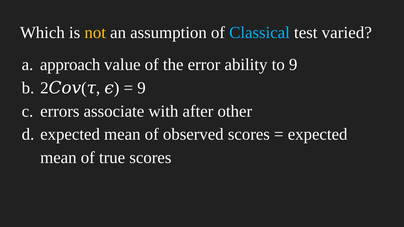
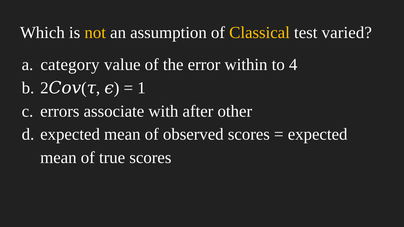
Classical colour: light blue -> yellow (260, 33)
approach: approach -> category (70, 65)
ability: ability -> within (246, 65)
to 9: 9 -> 4 (293, 65)
9: 9 -> 1 (141, 88)
